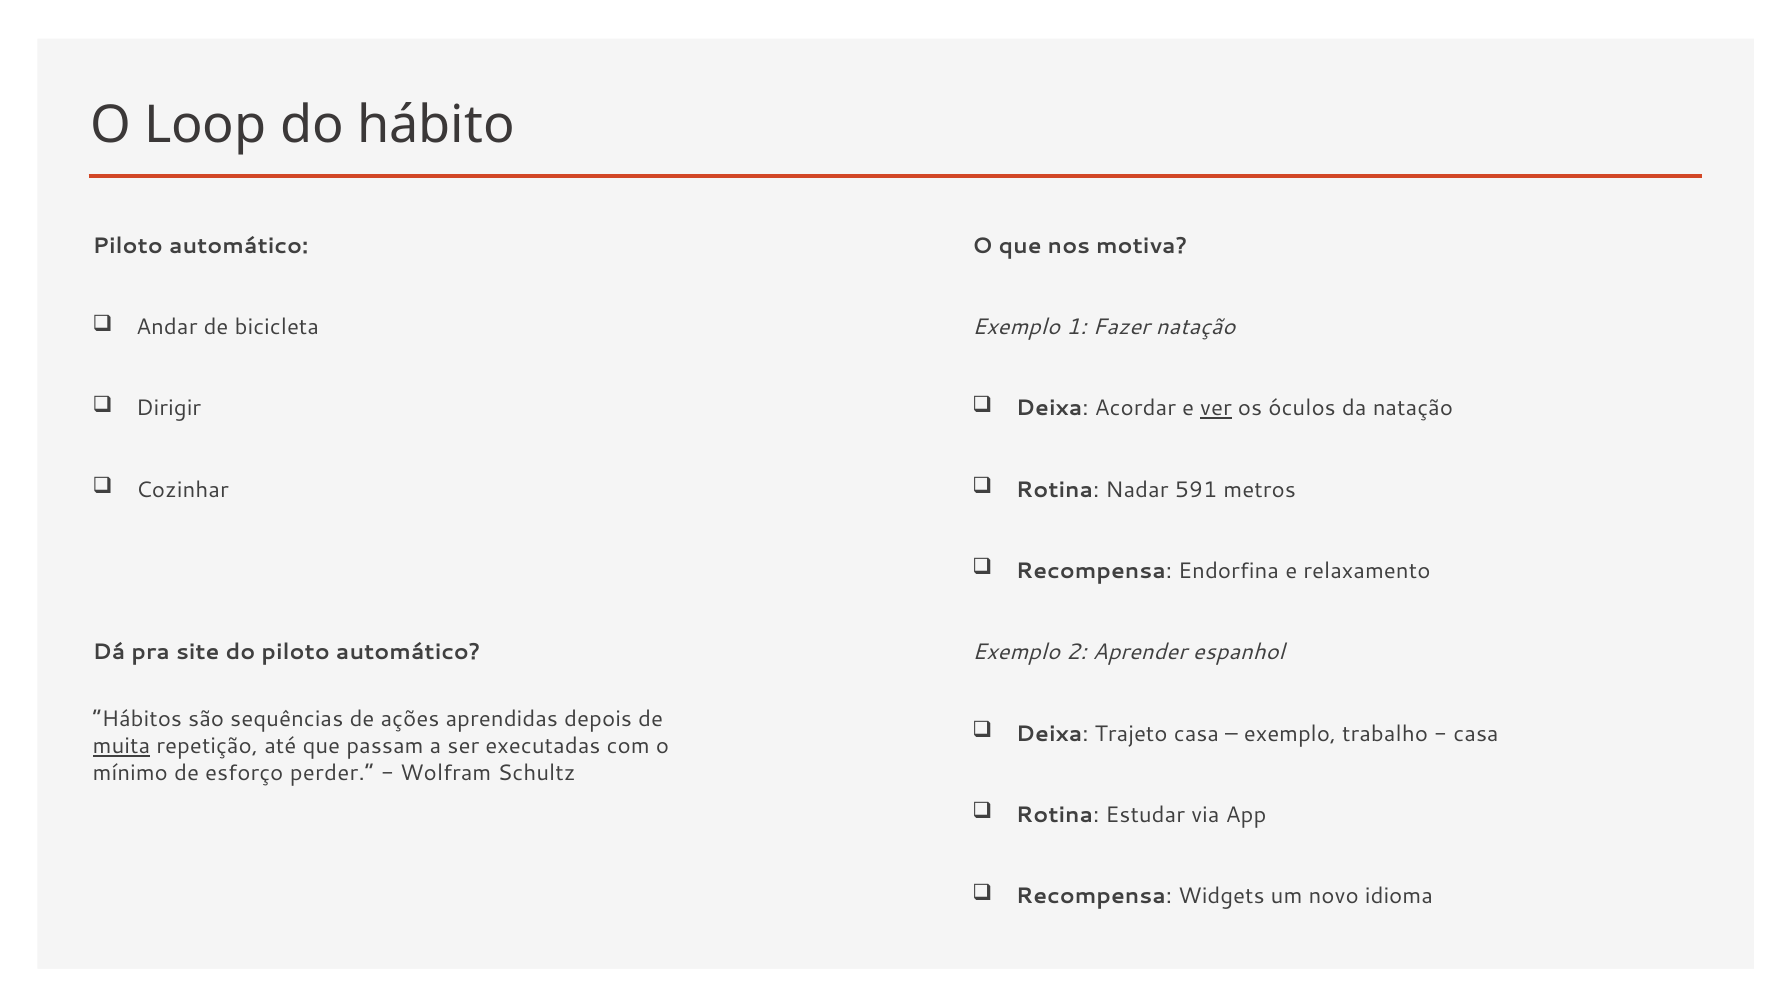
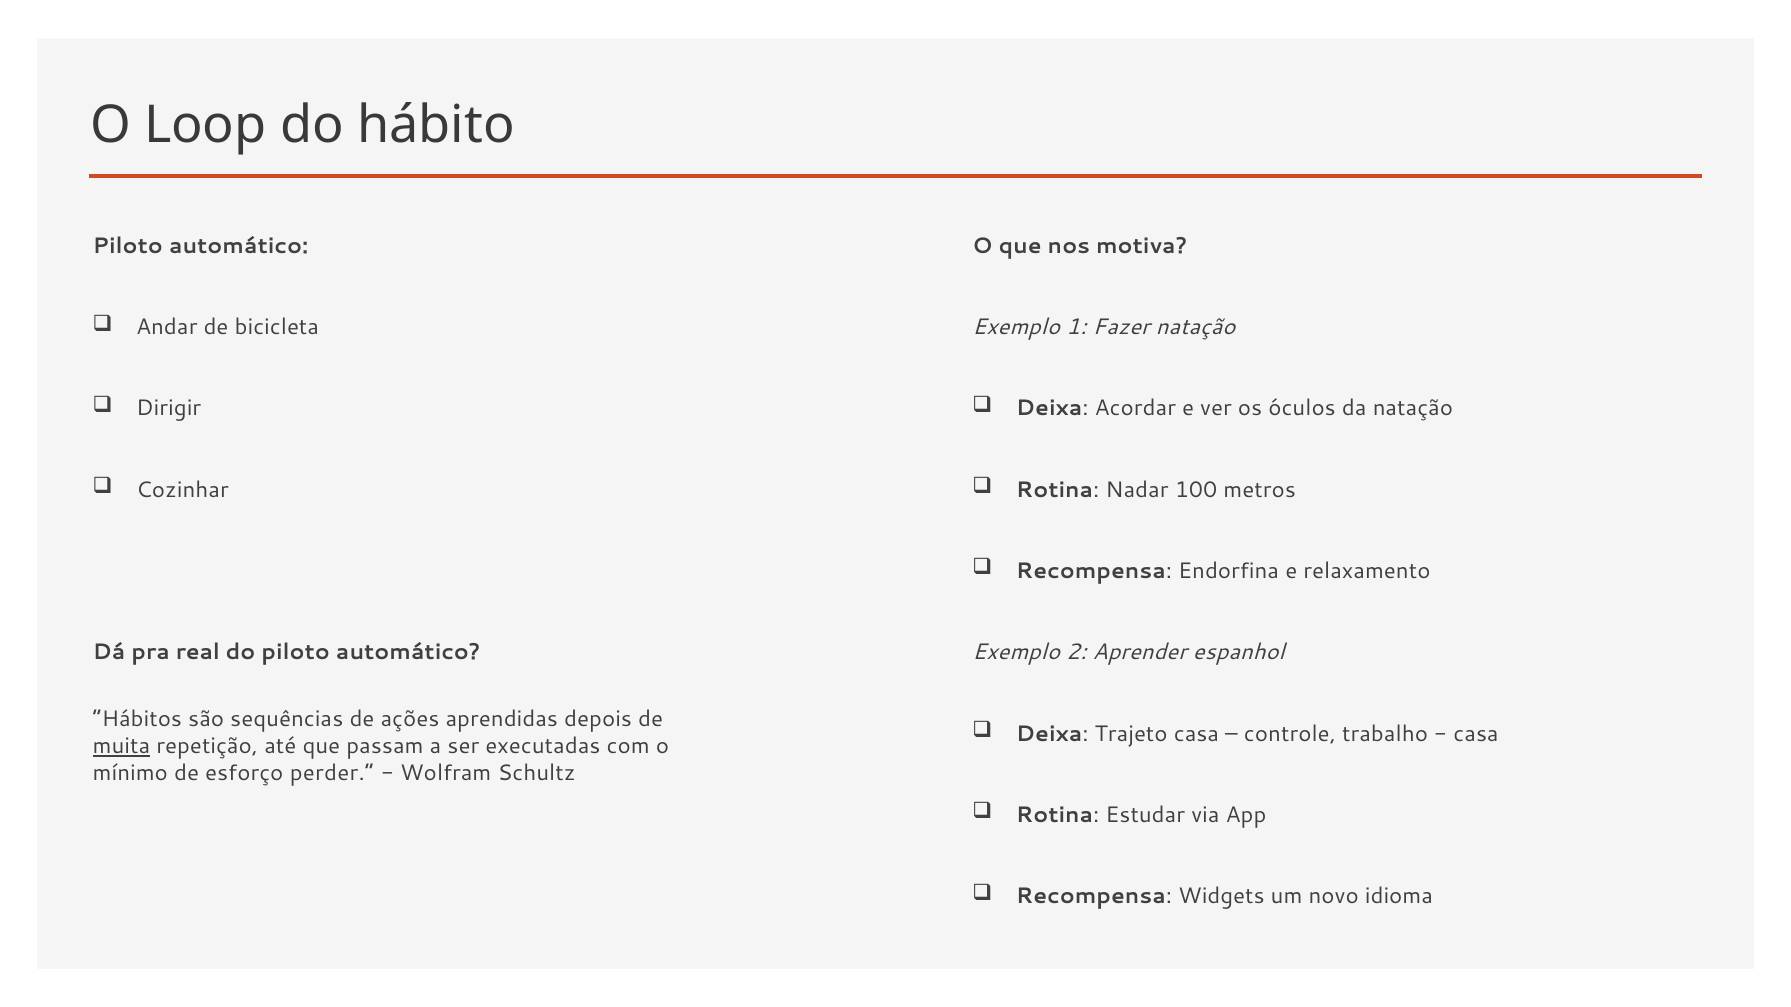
ver underline: present -> none (1216, 409)
591: 591 -> 100 (1196, 490)
site: site -> real (198, 652)
exemplo: exemplo -> controle (1290, 734)
